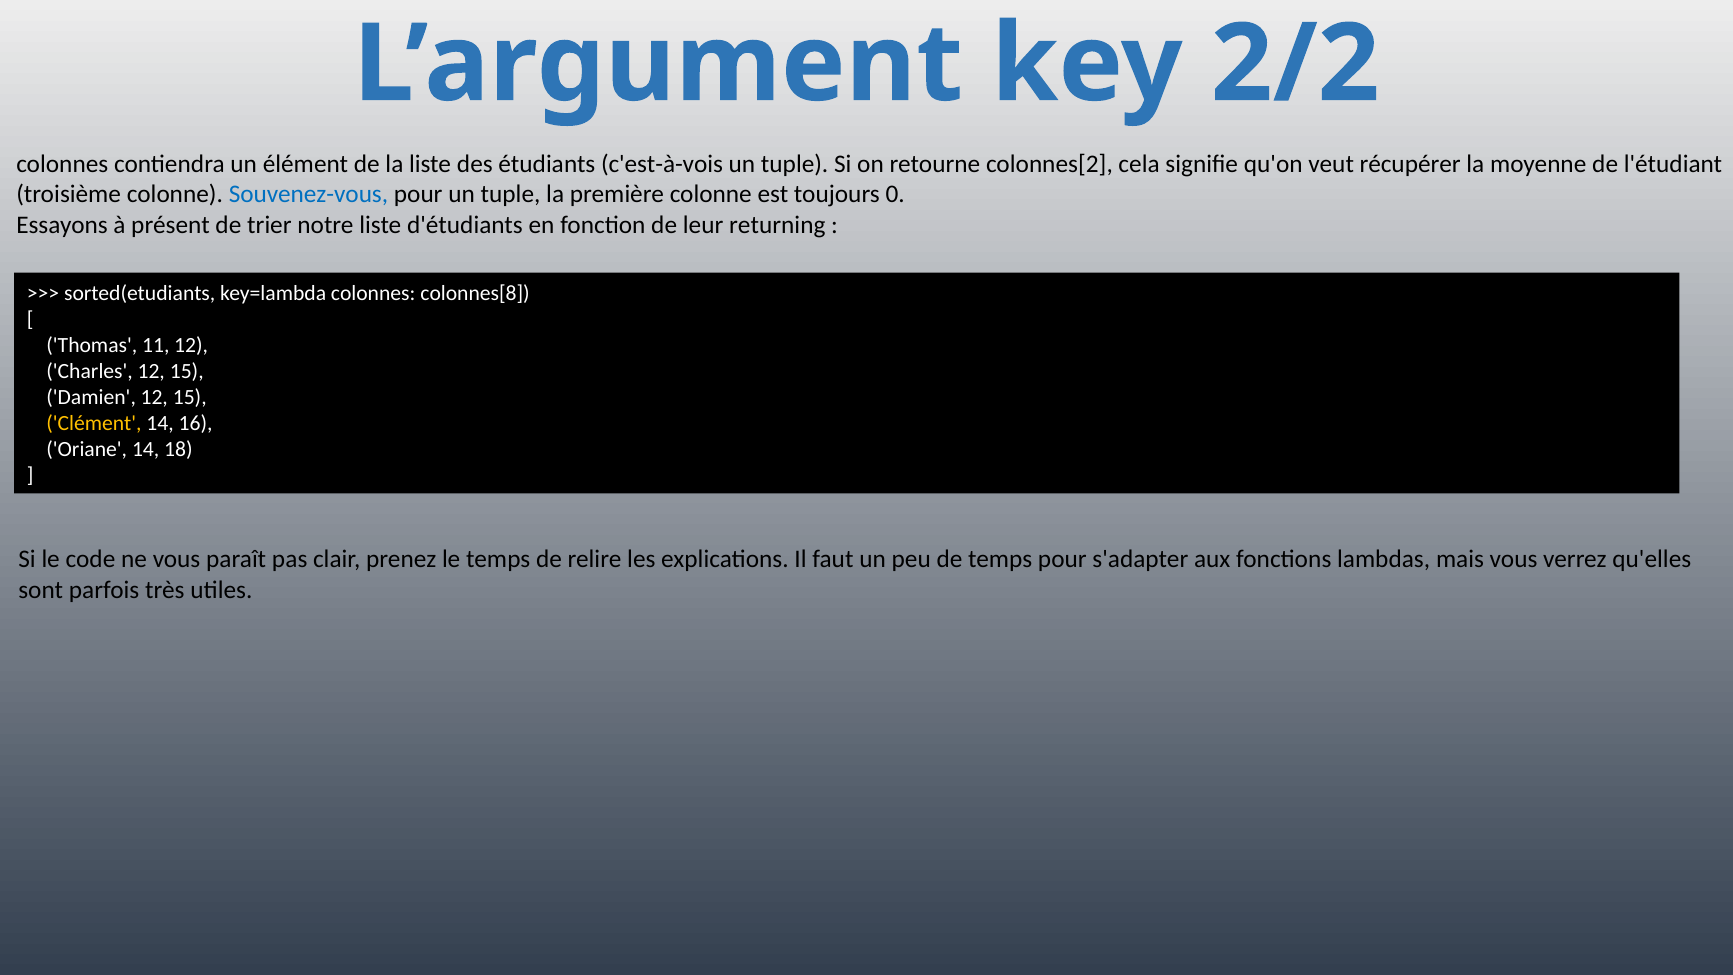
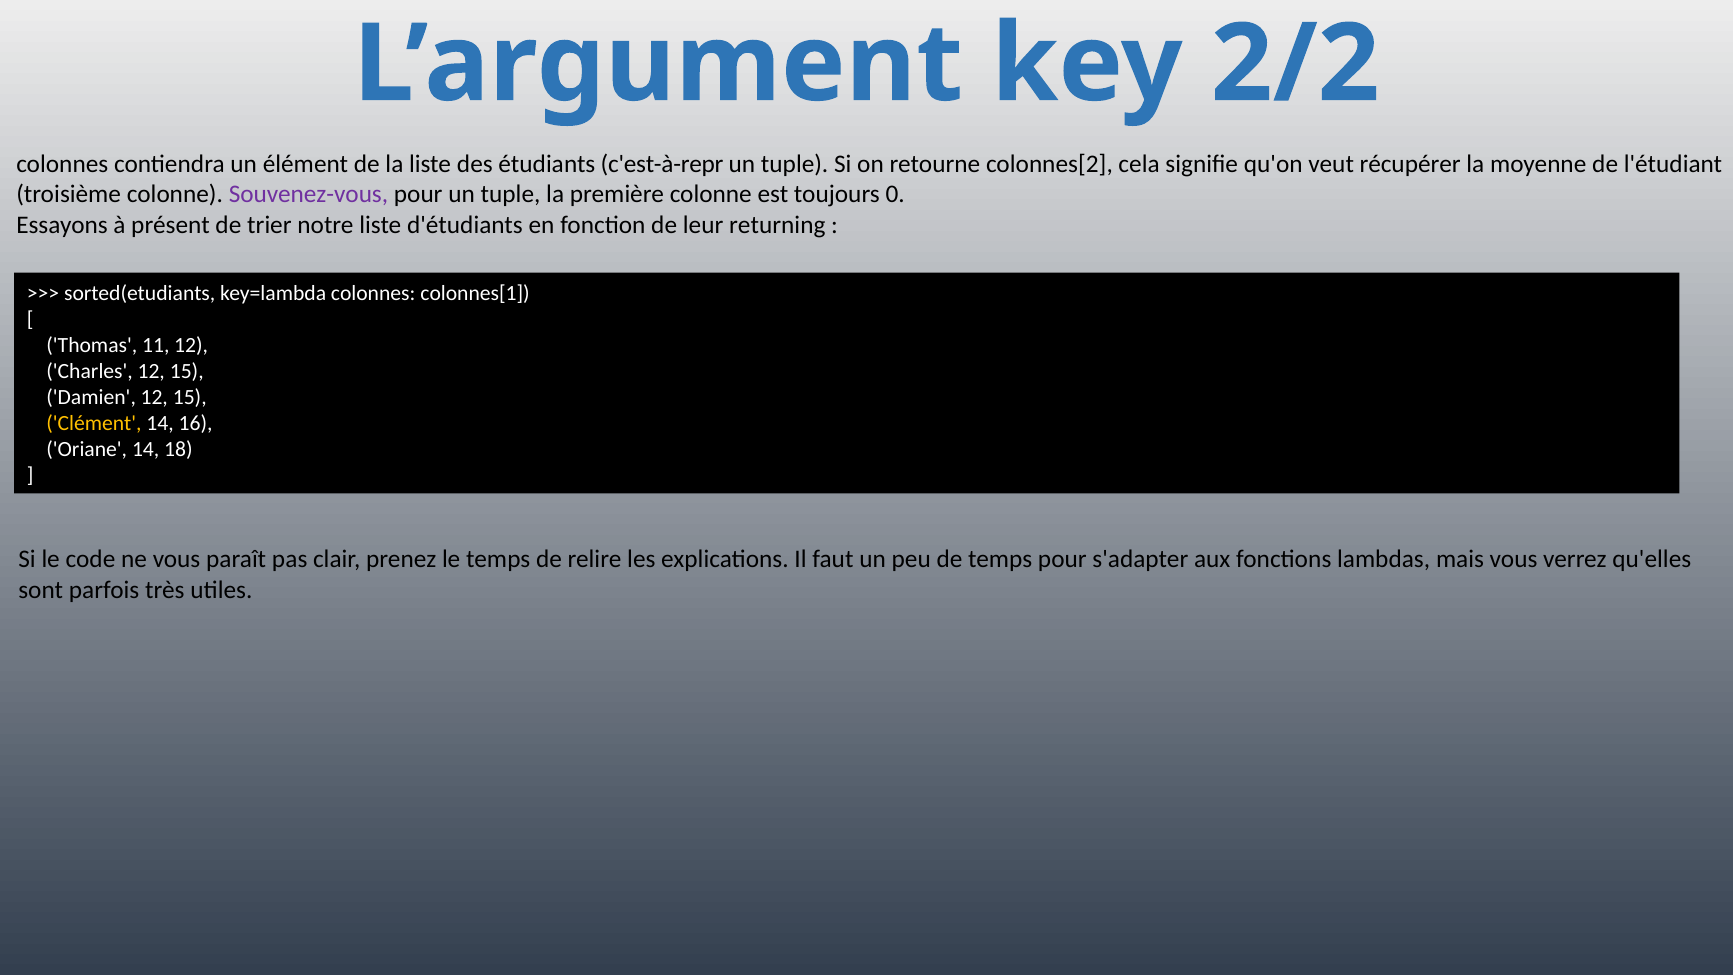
c'est-à-vois: c'est-à-vois -> c'est-à-repr (662, 164)
Souvenez-vous colour: blue -> purple (308, 194)
colonnes[8: colonnes[8 -> colonnes[1 (475, 294)
